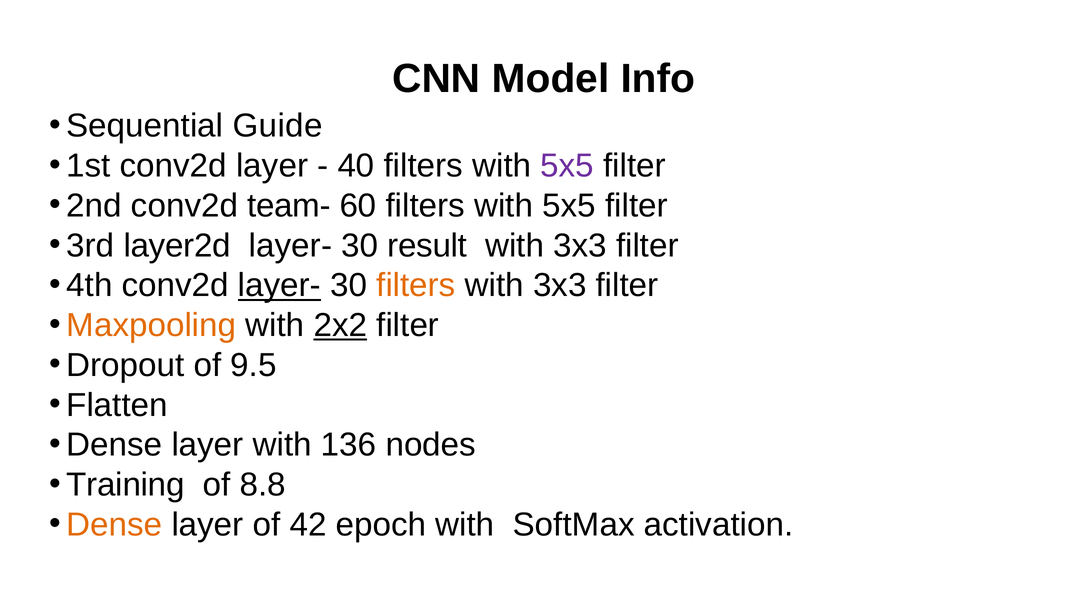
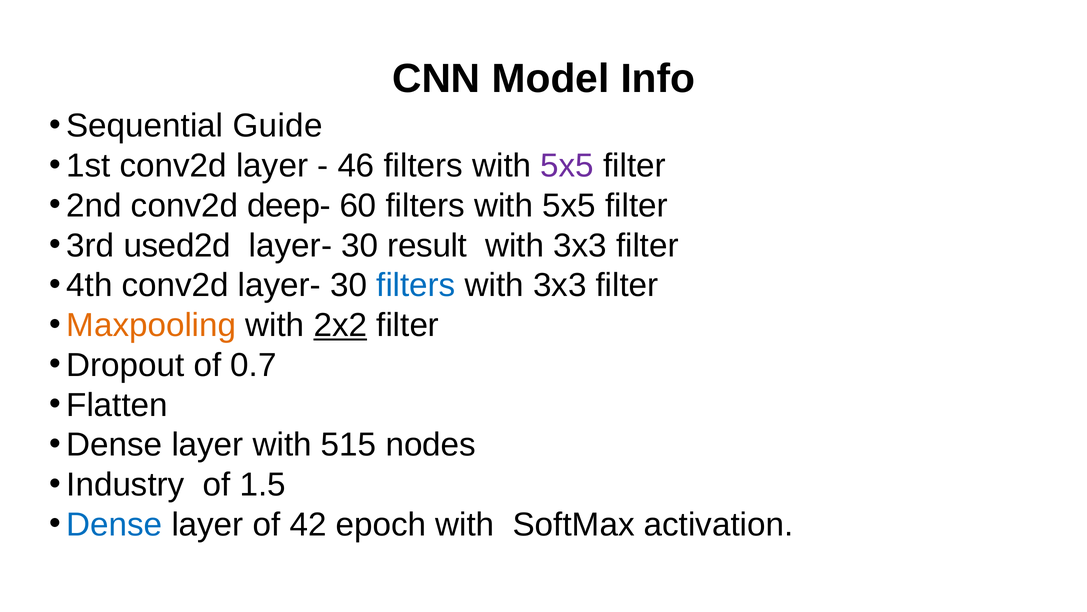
40: 40 -> 46 (356, 166)
team-: team- -> deep- (289, 206)
layer2d: layer2d -> used2d (177, 245)
layer- underline: present -> none (279, 285)
filters colour: orange -> blue (416, 285)
9.5: 9.5 -> 0.7 (254, 365)
136: 136 -> 515 (349, 445)
Training: Training -> Industry (125, 484)
8.8: 8.8 -> 1.5 (263, 484)
Dense colour: orange -> blue (114, 524)
